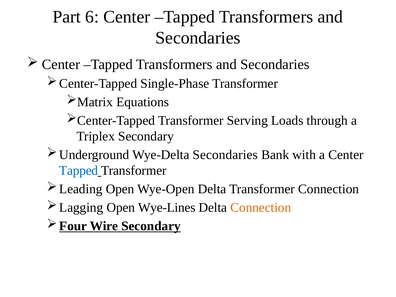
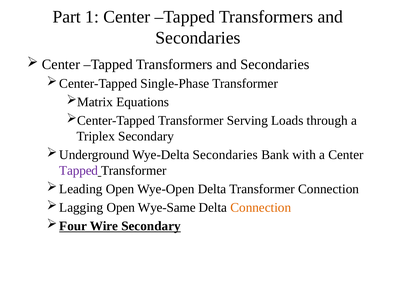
6: 6 -> 1 (92, 17)
Tapped colour: blue -> purple (79, 171)
Wye-Lines: Wye-Lines -> Wye-Same (167, 208)
